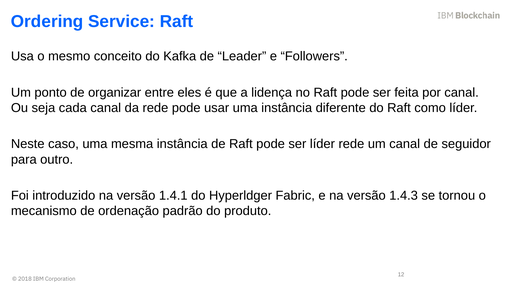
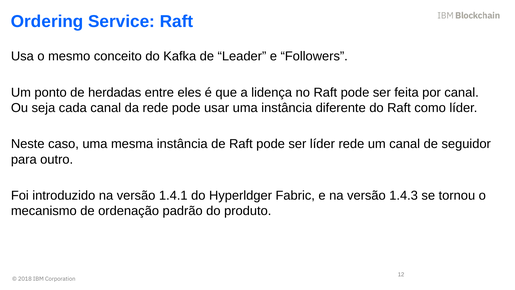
organizar: organizar -> herdadas (115, 92)
